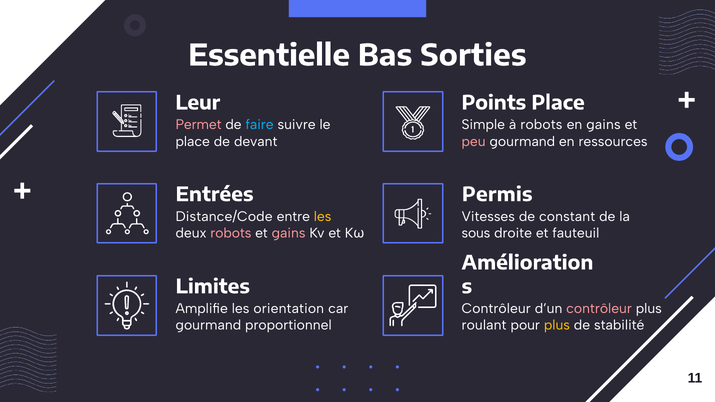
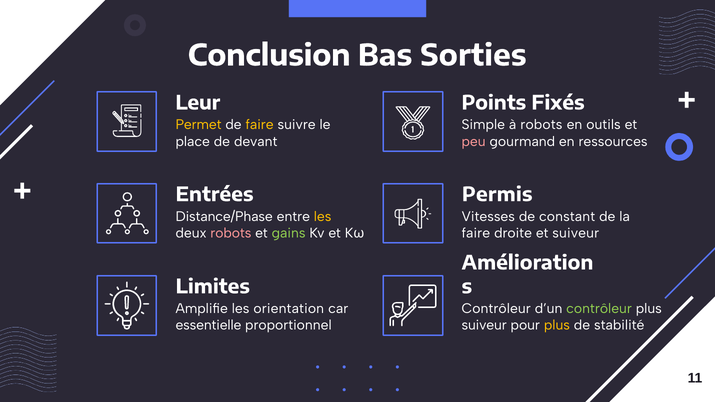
Essentielle: Essentielle -> Conclusion (269, 56)
Points Place: Place -> Fixés (558, 103)
Permet colour: pink -> yellow (199, 125)
faire colour: light blue -> yellow (260, 125)
en gains: gains -> outils (603, 125)
Distance/Code: Distance/Code -> Distance/Phase (224, 217)
gains colour: pink -> light green (289, 233)
sous: sous -> faire (476, 233)
et fauteuil: fauteuil -> suiveur (576, 233)
contrôleur colour: pink -> light green (599, 309)
gourmand: gourmand -> essentielle (208, 326)
roulant: roulant -> suiveur (484, 326)
